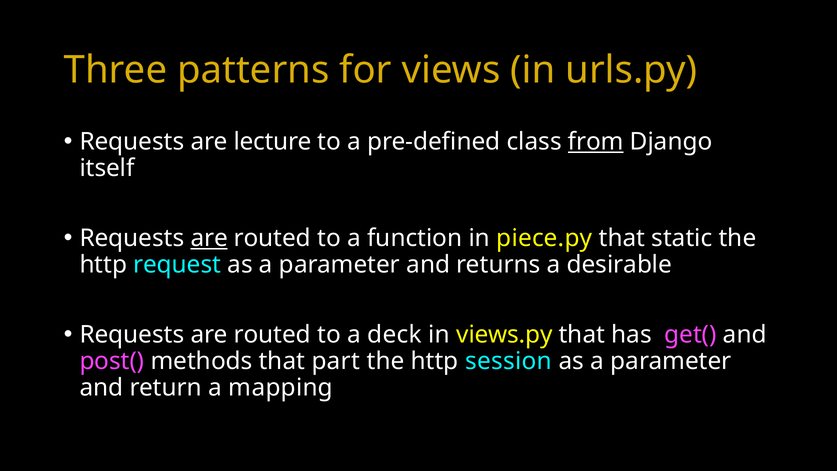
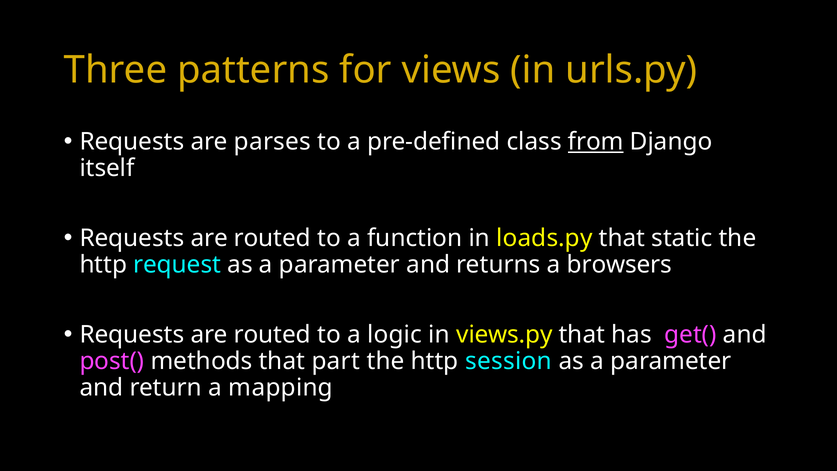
lecture: lecture -> parses (272, 142)
are underline: present -> none (209, 238)
piece.py: piece.py -> loads.py (544, 238)
desirable: desirable -> browsers (619, 264)
deck: deck -> logic (394, 335)
